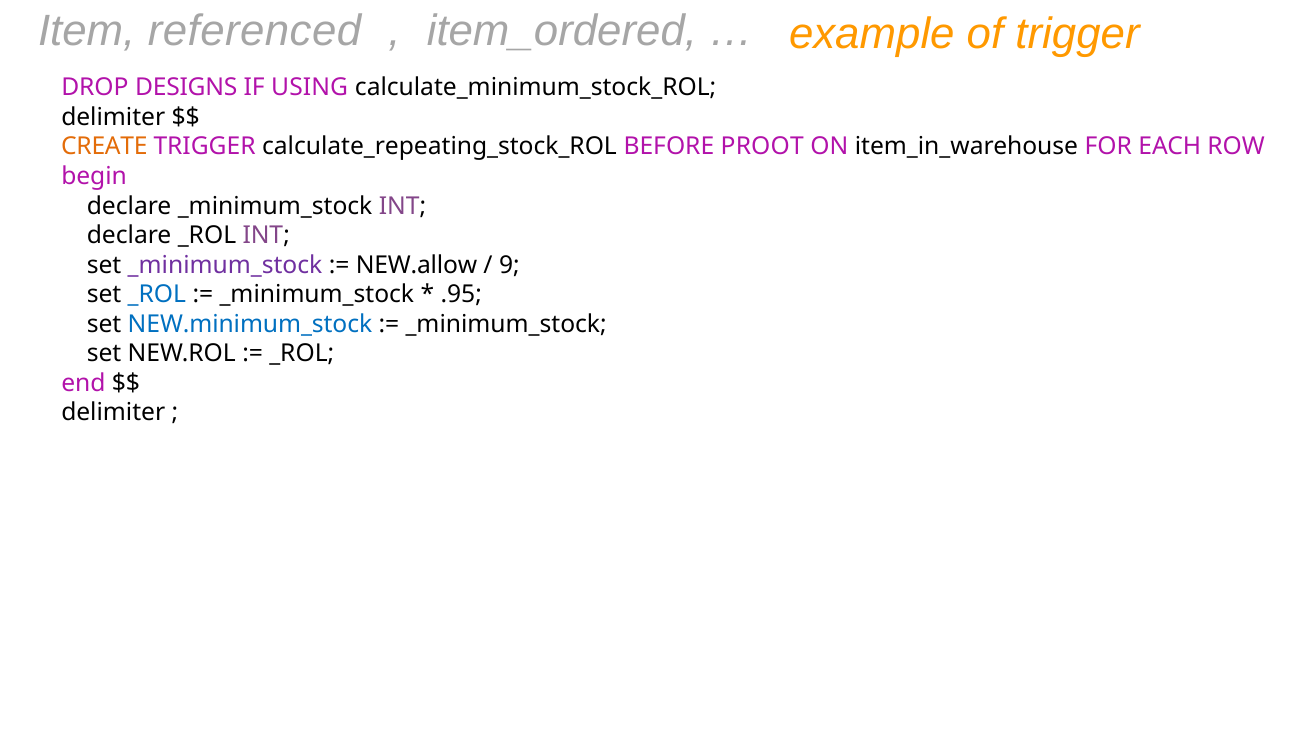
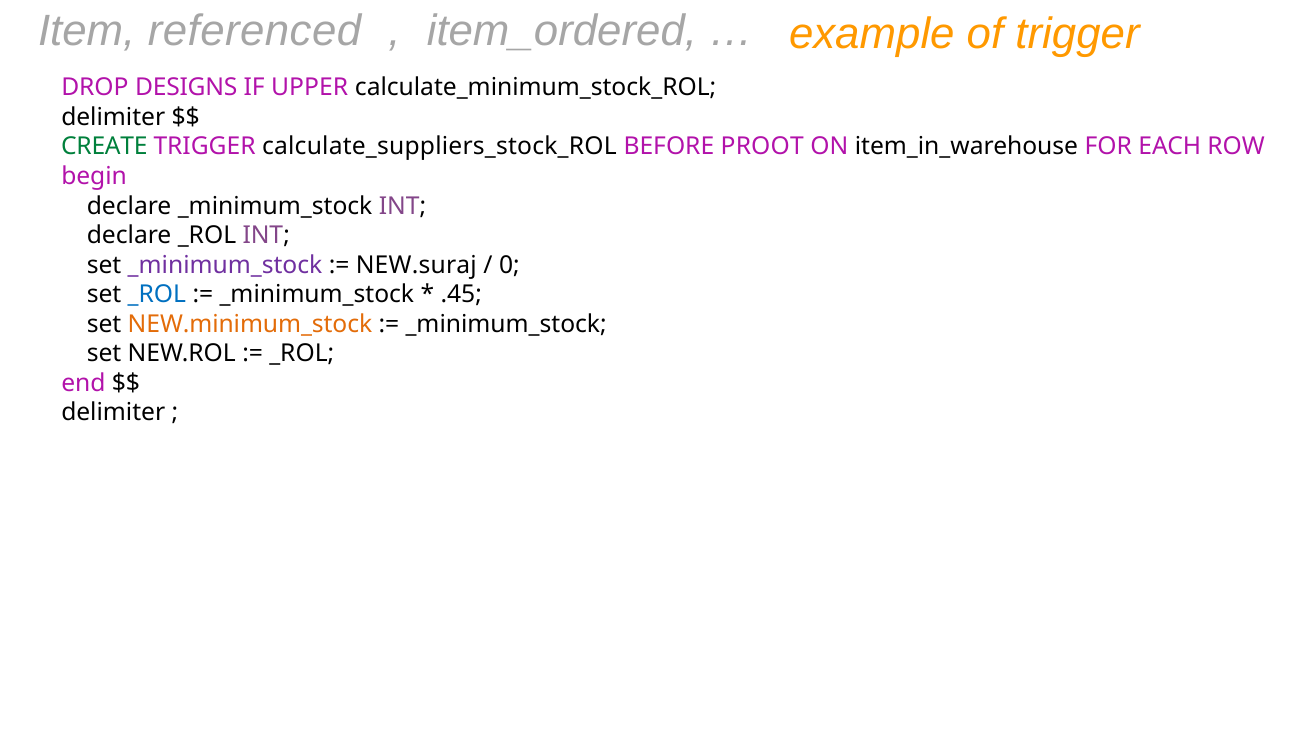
USING: USING -> UPPER (310, 88)
CREATE colour: orange -> green (104, 147)
calculate_repeating_stock_ROL: calculate_repeating_stock_ROL -> calculate_suppliers_stock_ROL (439, 147)
NEW.allow: NEW.allow -> NEW.suraj (416, 265)
9: 9 -> 0 (509, 265)
.95: .95 -> .45 (461, 295)
NEW.minimum_stock colour: blue -> orange (250, 324)
